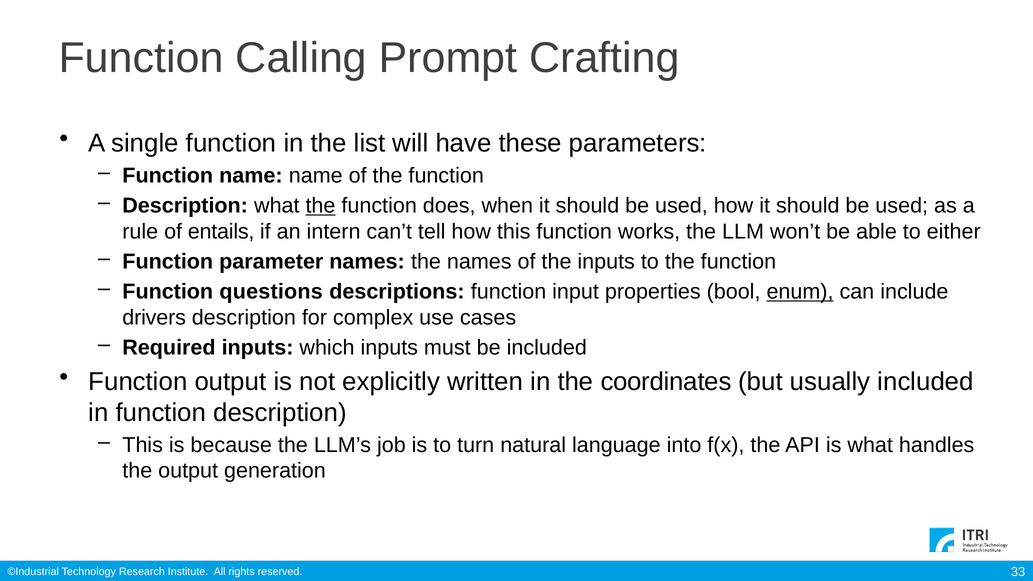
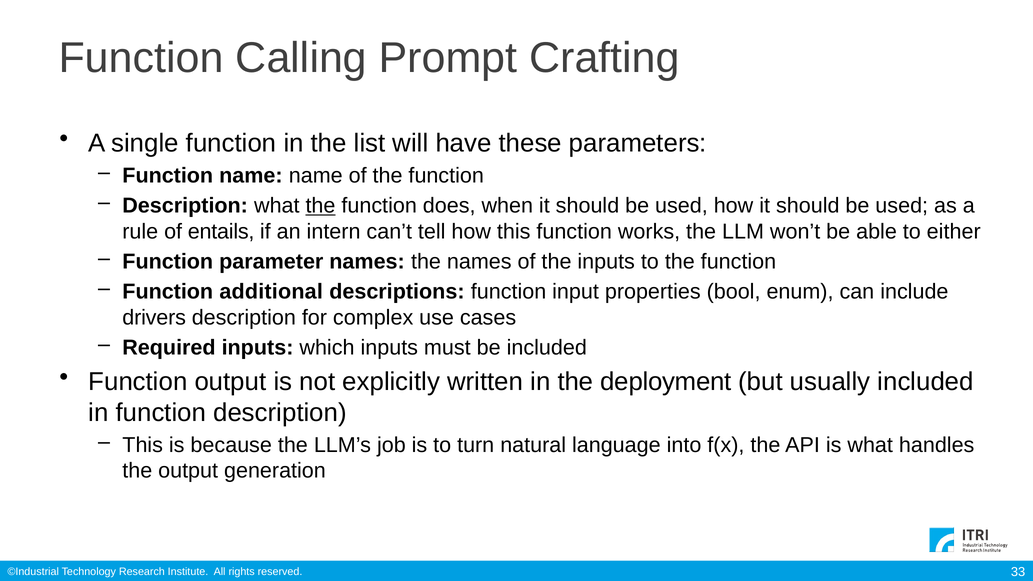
questions: questions -> additional (271, 292)
enum underline: present -> none (800, 292)
coordinates: coordinates -> deployment (666, 382)
